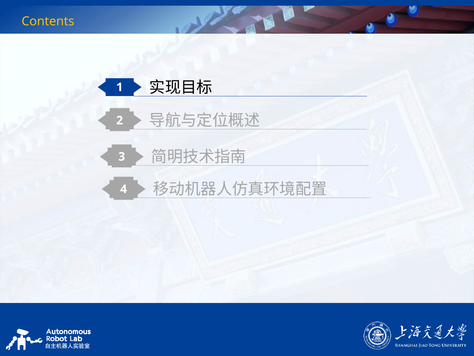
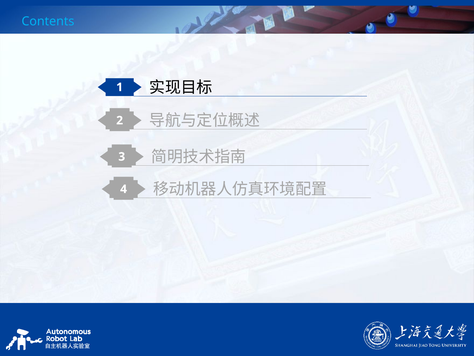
Contents colour: yellow -> light blue (48, 21)
